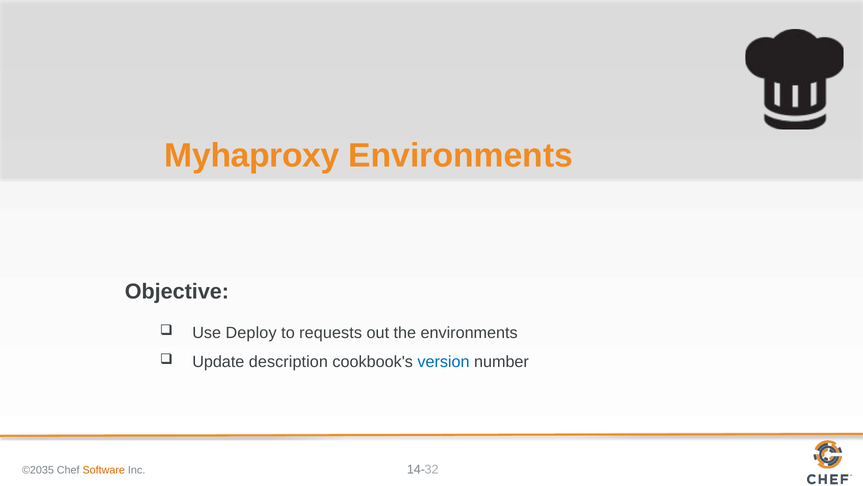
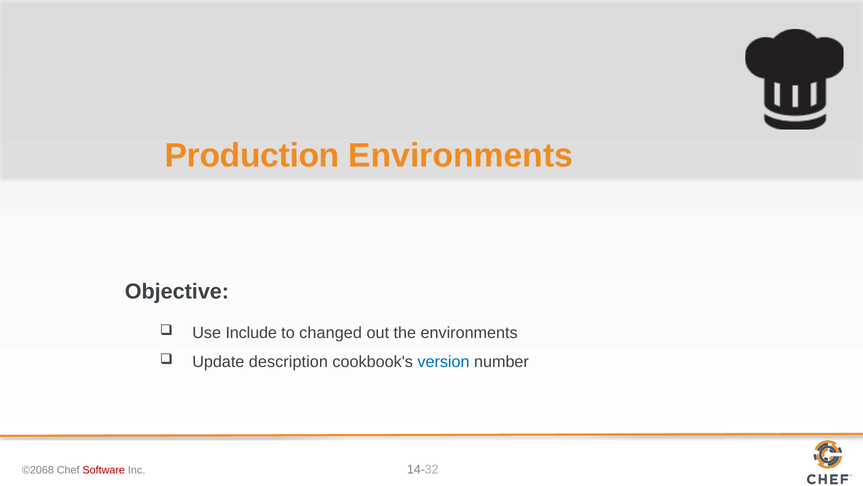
Myhaproxy: Myhaproxy -> Production (252, 155)
Deploy: Deploy -> Include (251, 333)
requests: requests -> changed (331, 333)
©2035: ©2035 -> ©2068 (38, 470)
Software colour: orange -> red (104, 470)
